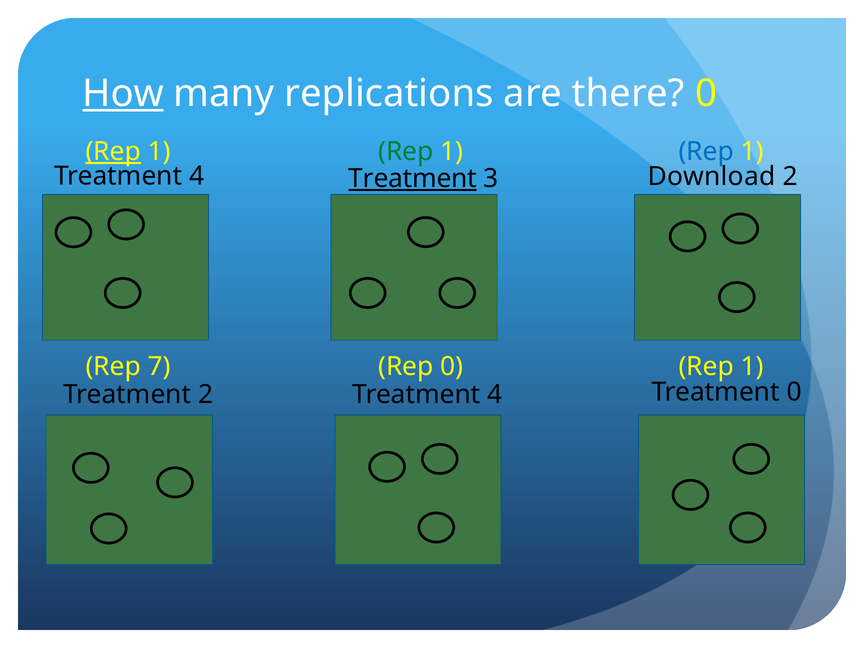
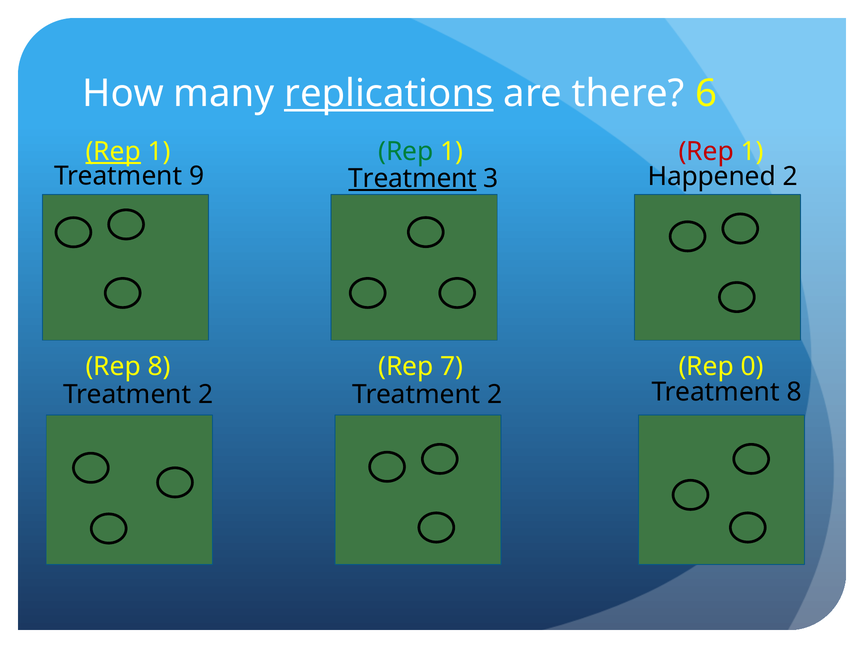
How underline: present -> none (123, 94)
replications underline: none -> present (389, 94)
there 0: 0 -> 6 (706, 94)
Rep colour: blue -> red (706, 152)
4: 4 -> 9 (197, 176)
Download: Download -> Happened (712, 176)
Rep 7: 7 -> 8 (159, 367)
Rep 0: 0 -> 7 (452, 367)
1: 1 -> 0 (752, 367)
Treatment 0: 0 -> 8 (794, 392)
4: 4 -> 2 (495, 395)
